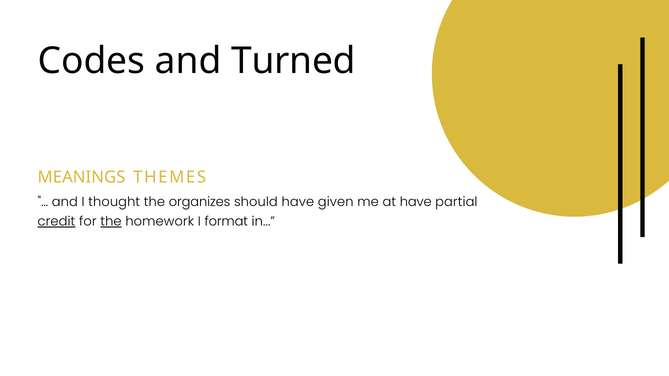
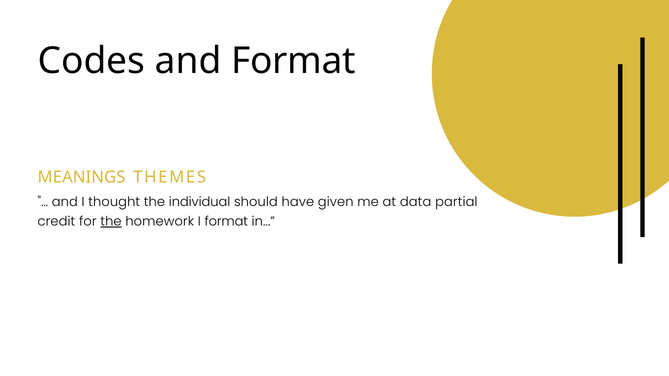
and Turned: Turned -> Format (293, 61)
organizes: organizes -> individual (200, 202)
at have: have -> data (416, 202)
credit underline: present -> none (56, 222)
